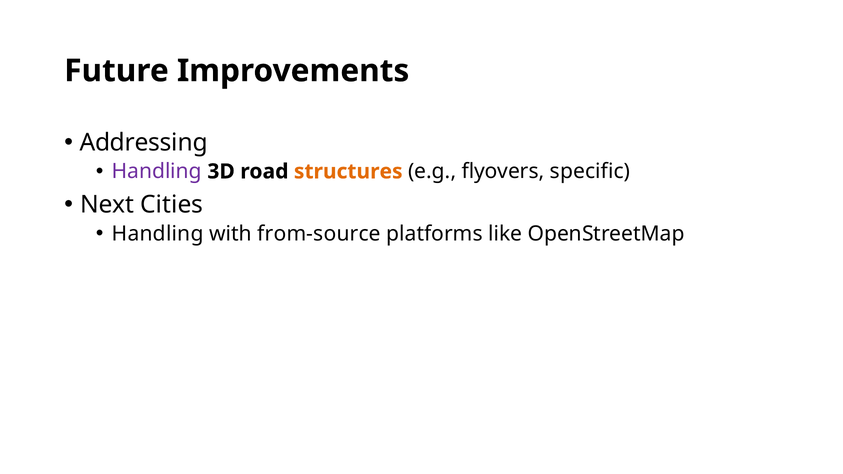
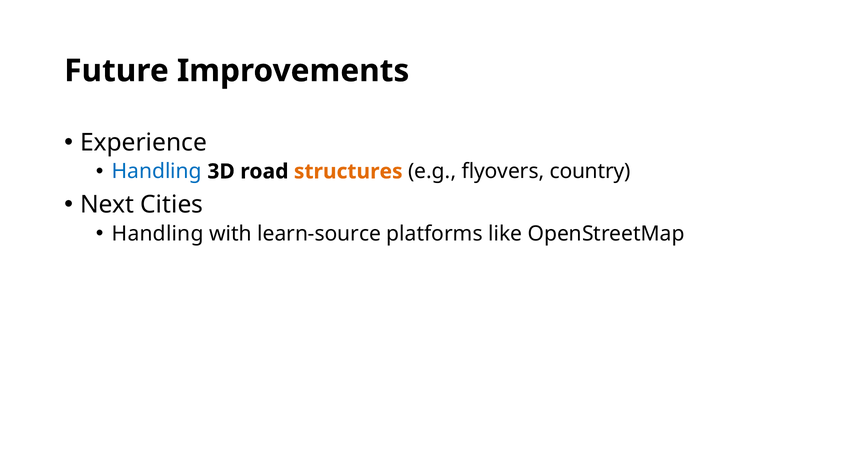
Addressing: Addressing -> Experience (144, 142)
Handling colour: purple -> blue (157, 172)
specific: specific -> country (590, 172)
from-source: from-source -> learn-source (319, 234)
